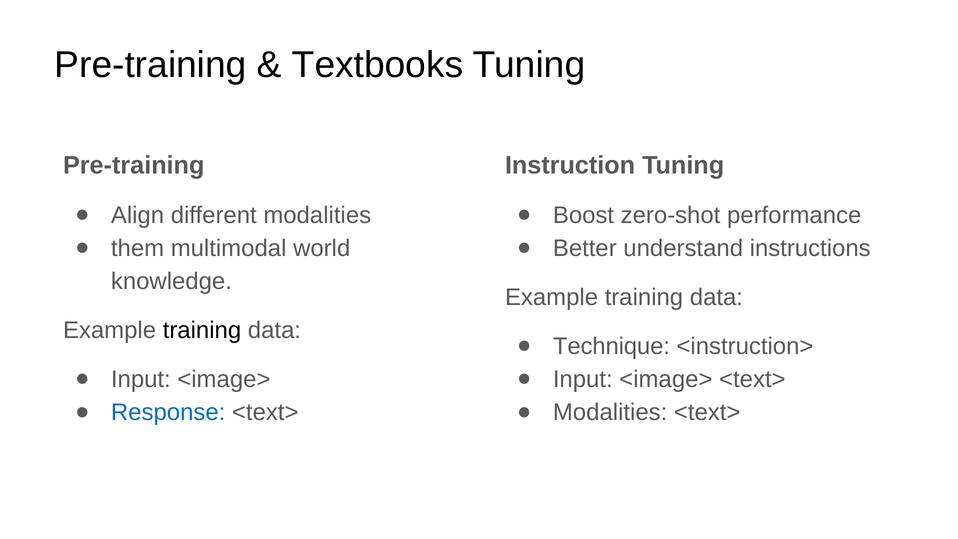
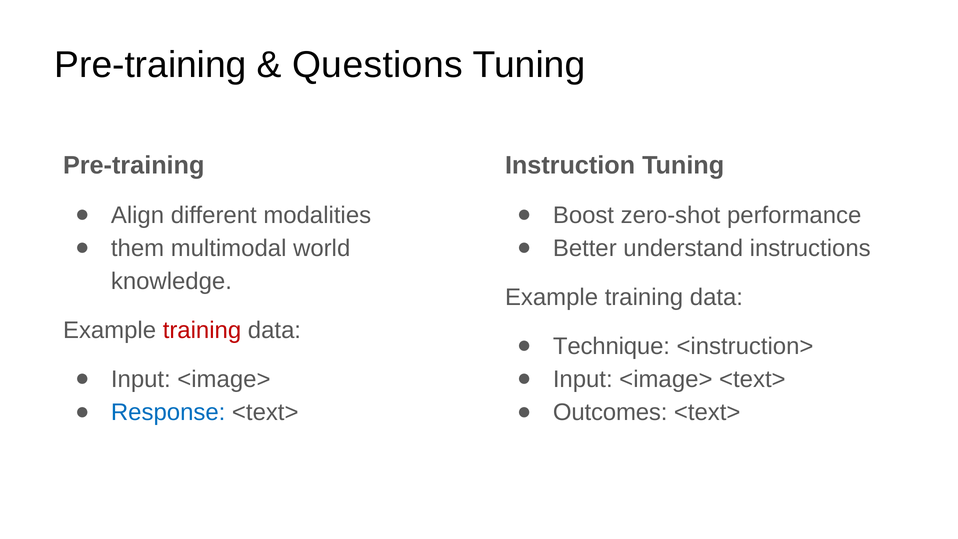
Textbooks: Textbooks -> Questions (377, 65)
training colour: black -> red (202, 330)
Modalities: Modalities -> Outcomes (610, 412)
